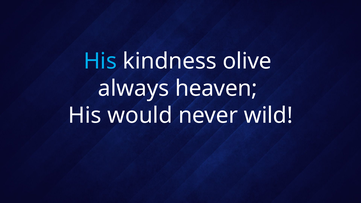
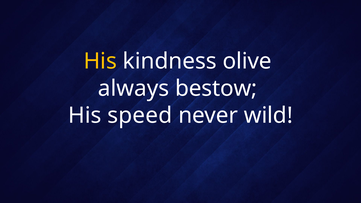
His colour: light blue -> yellow (100, 61)
heaven: heaven -> bestow (216, 88)
would: would -> speed (140, 115)
